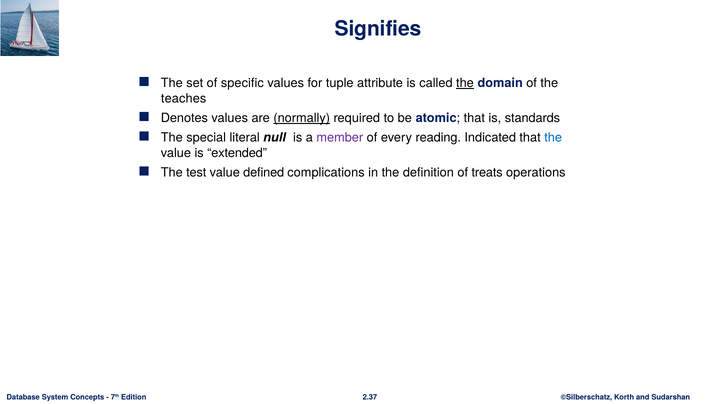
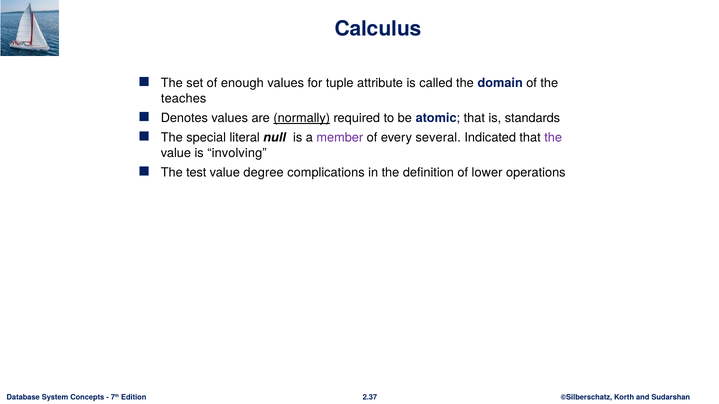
Signifies: Signifies -> Calculus (378, 29)
specific: specific -> enough (242, 83)
the underline: present -> none (465, 83)
reading: reading -> several (438, 138)
the colour: blue -> purple (553, 138)
extended: extended -> involving (237, 153)
defined: defined -> degree (264, 173)
treats: treats -> lower (487, 173)
